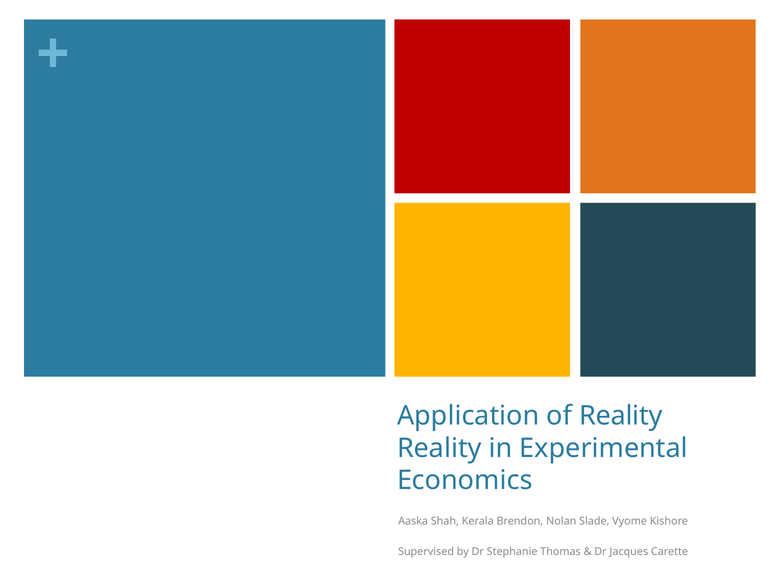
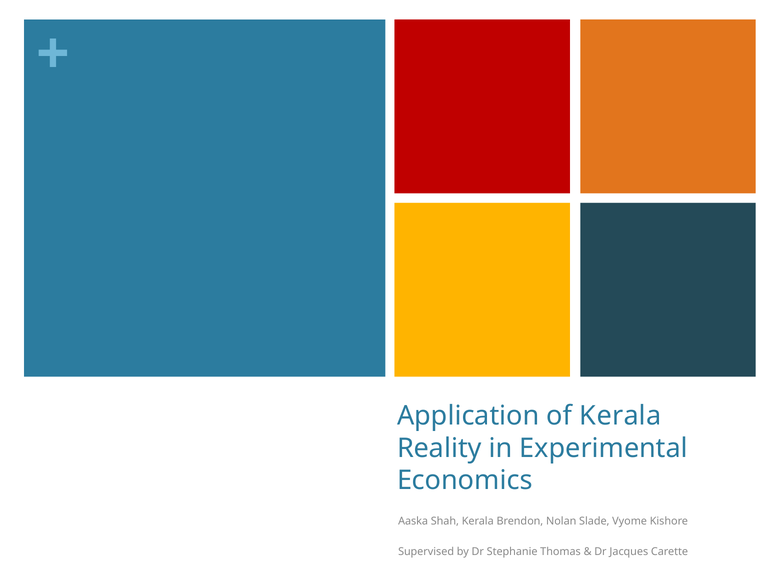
of Reality: Reality -> Kerala (620, 416)
